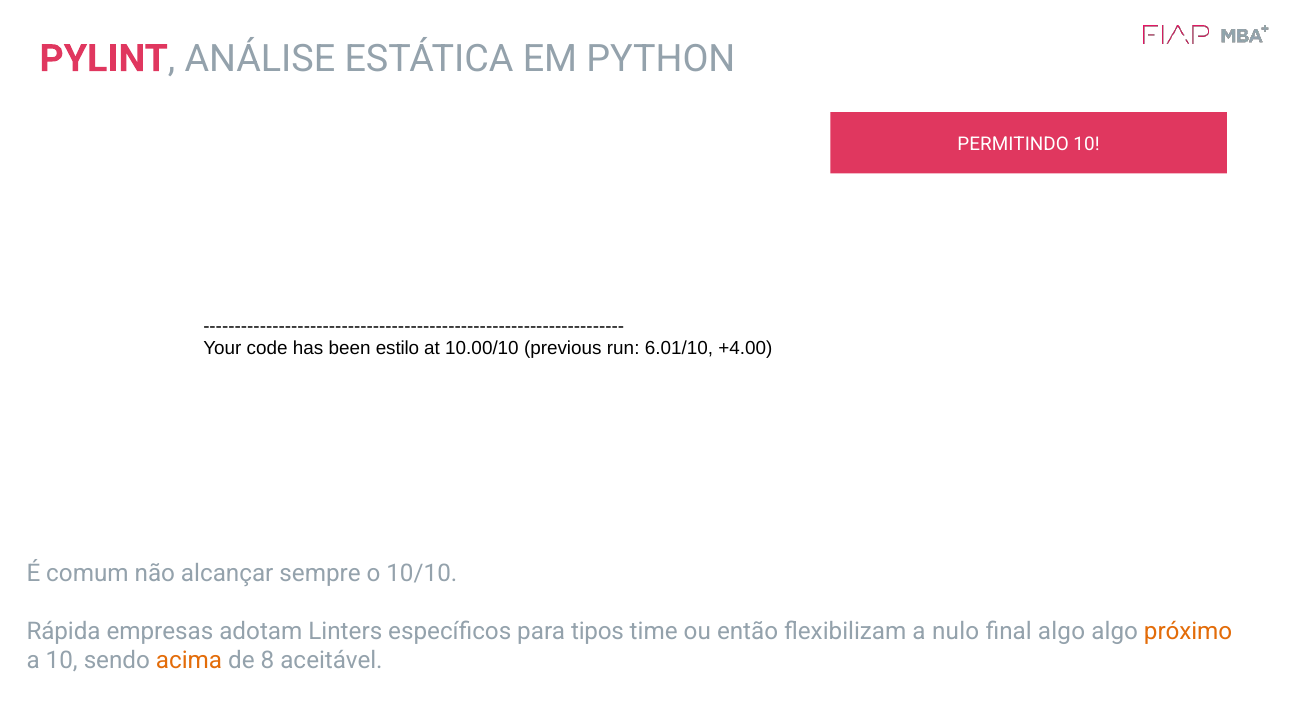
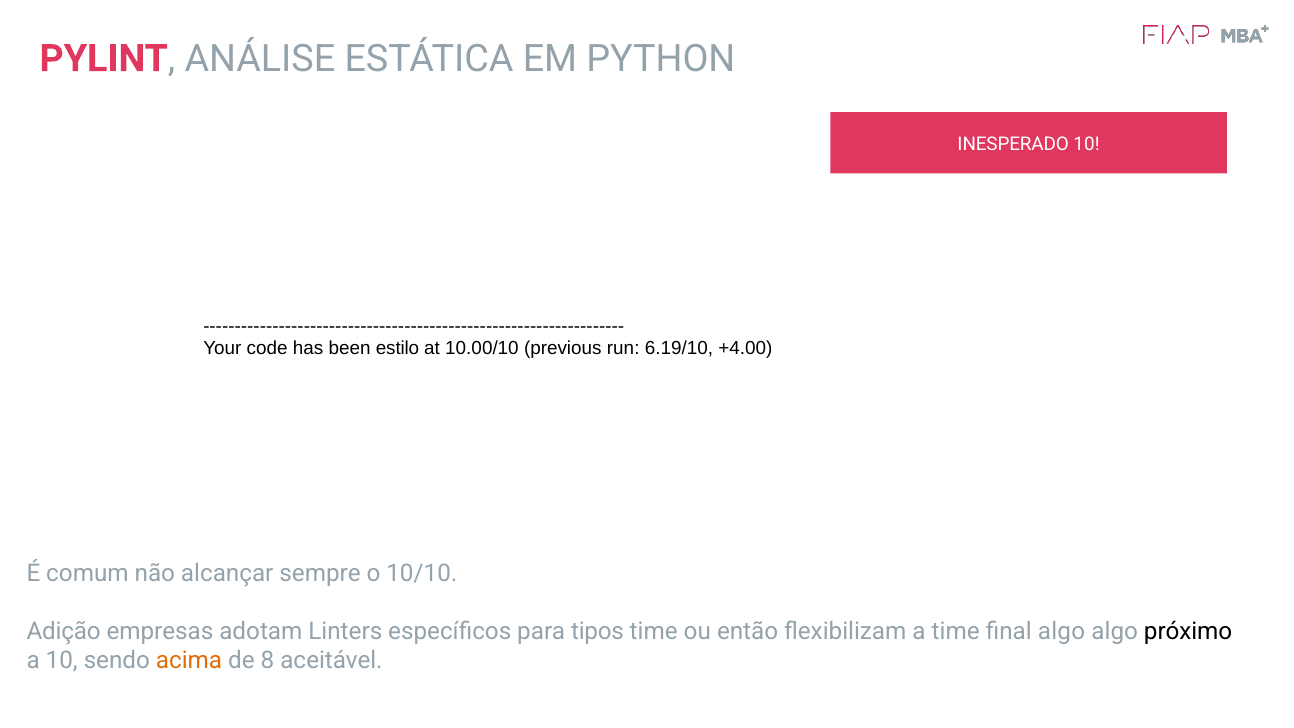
PERMITINDO: PERMITINDO -> INESPERADO (1013, 144)
6.01/10: 6.01/10 -> 6.19/10 (679, 348)
Rápida: Rápida -> Adição (64, 631)
a nulo: nulo -> time (956, 631)
próximo colour: orange -> black (1188, 631)
